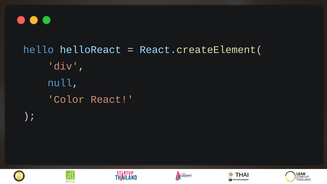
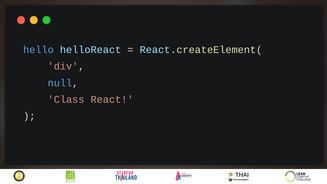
Color: Color -> Class (66, 99)
